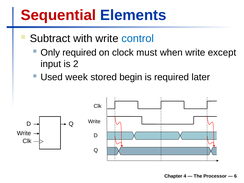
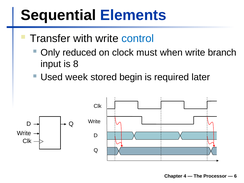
Sequential colour: red -> black (58, 15)
Subtract: Subtract -> Transfer (50, 39)
Only required: required -> reduced (79, 53)
except: except -> branch (222, 53)
2: 2 -> 8 (76, 64)
